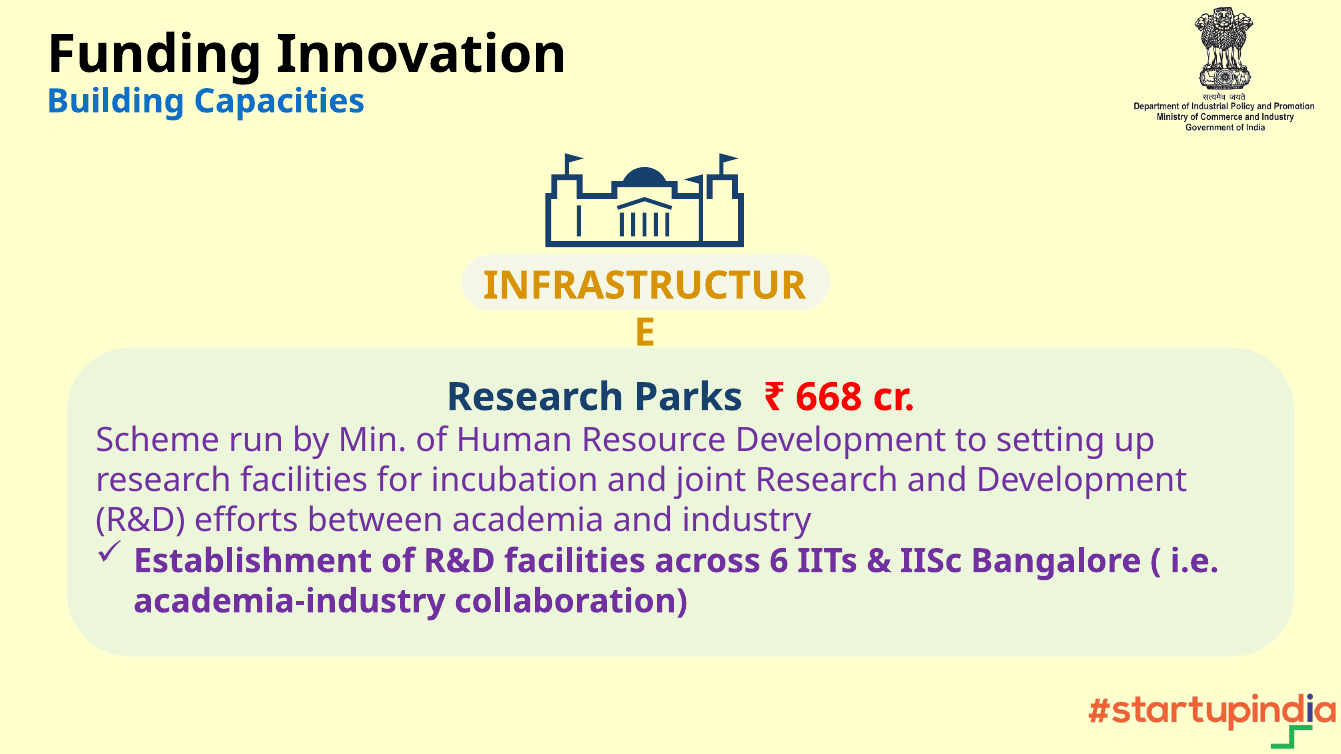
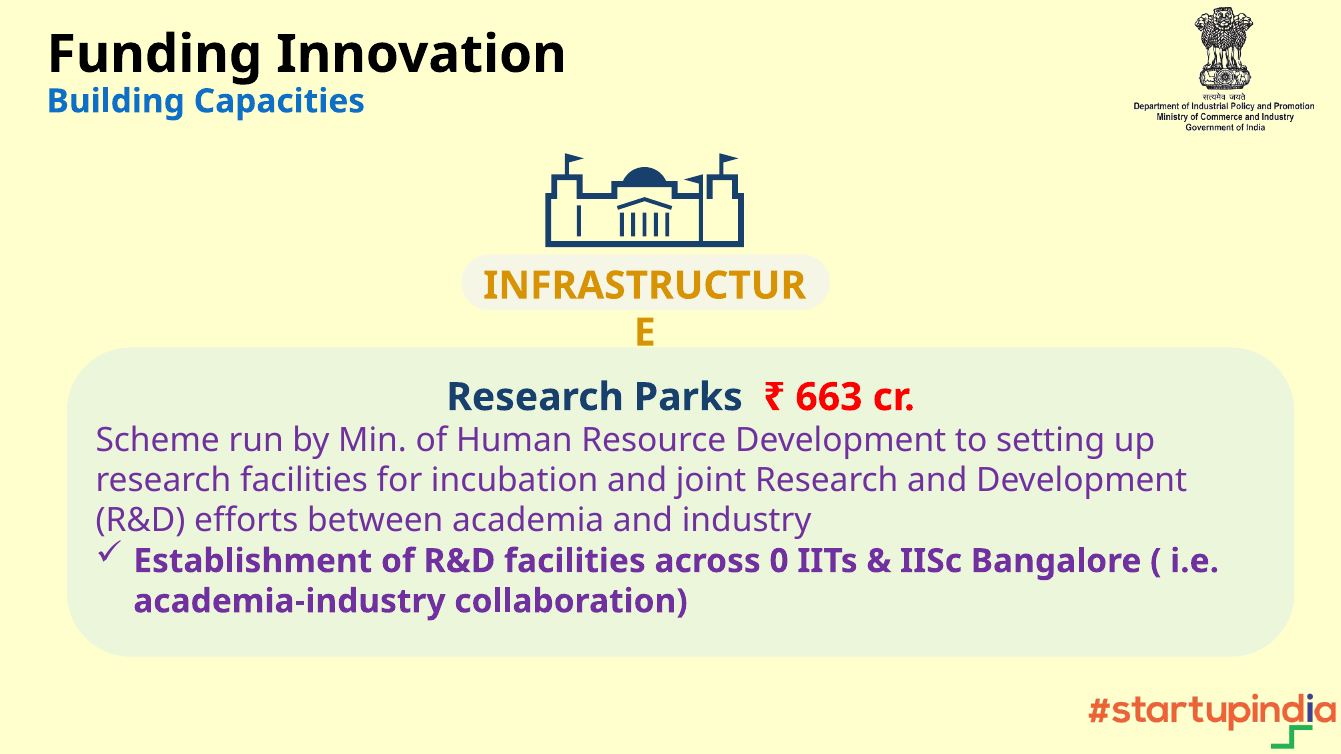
668: 668 -> 663 (829, 397)
6: 6 -> 0 (779, 561)
